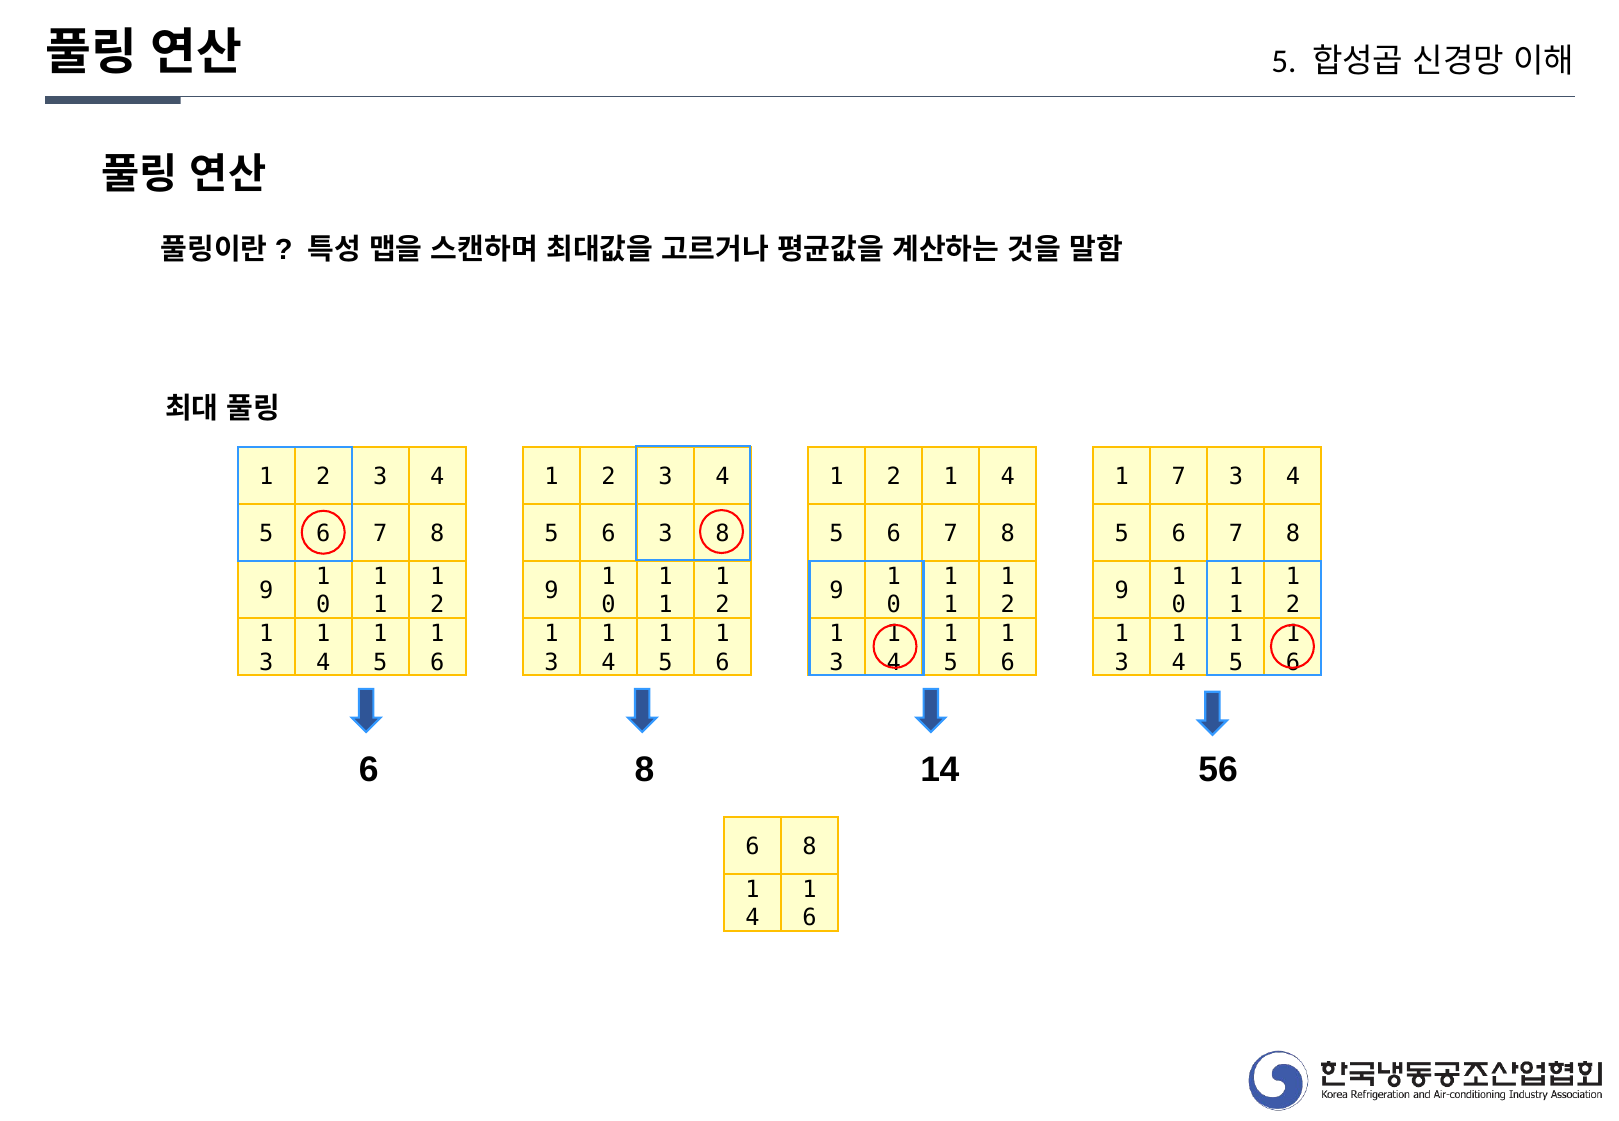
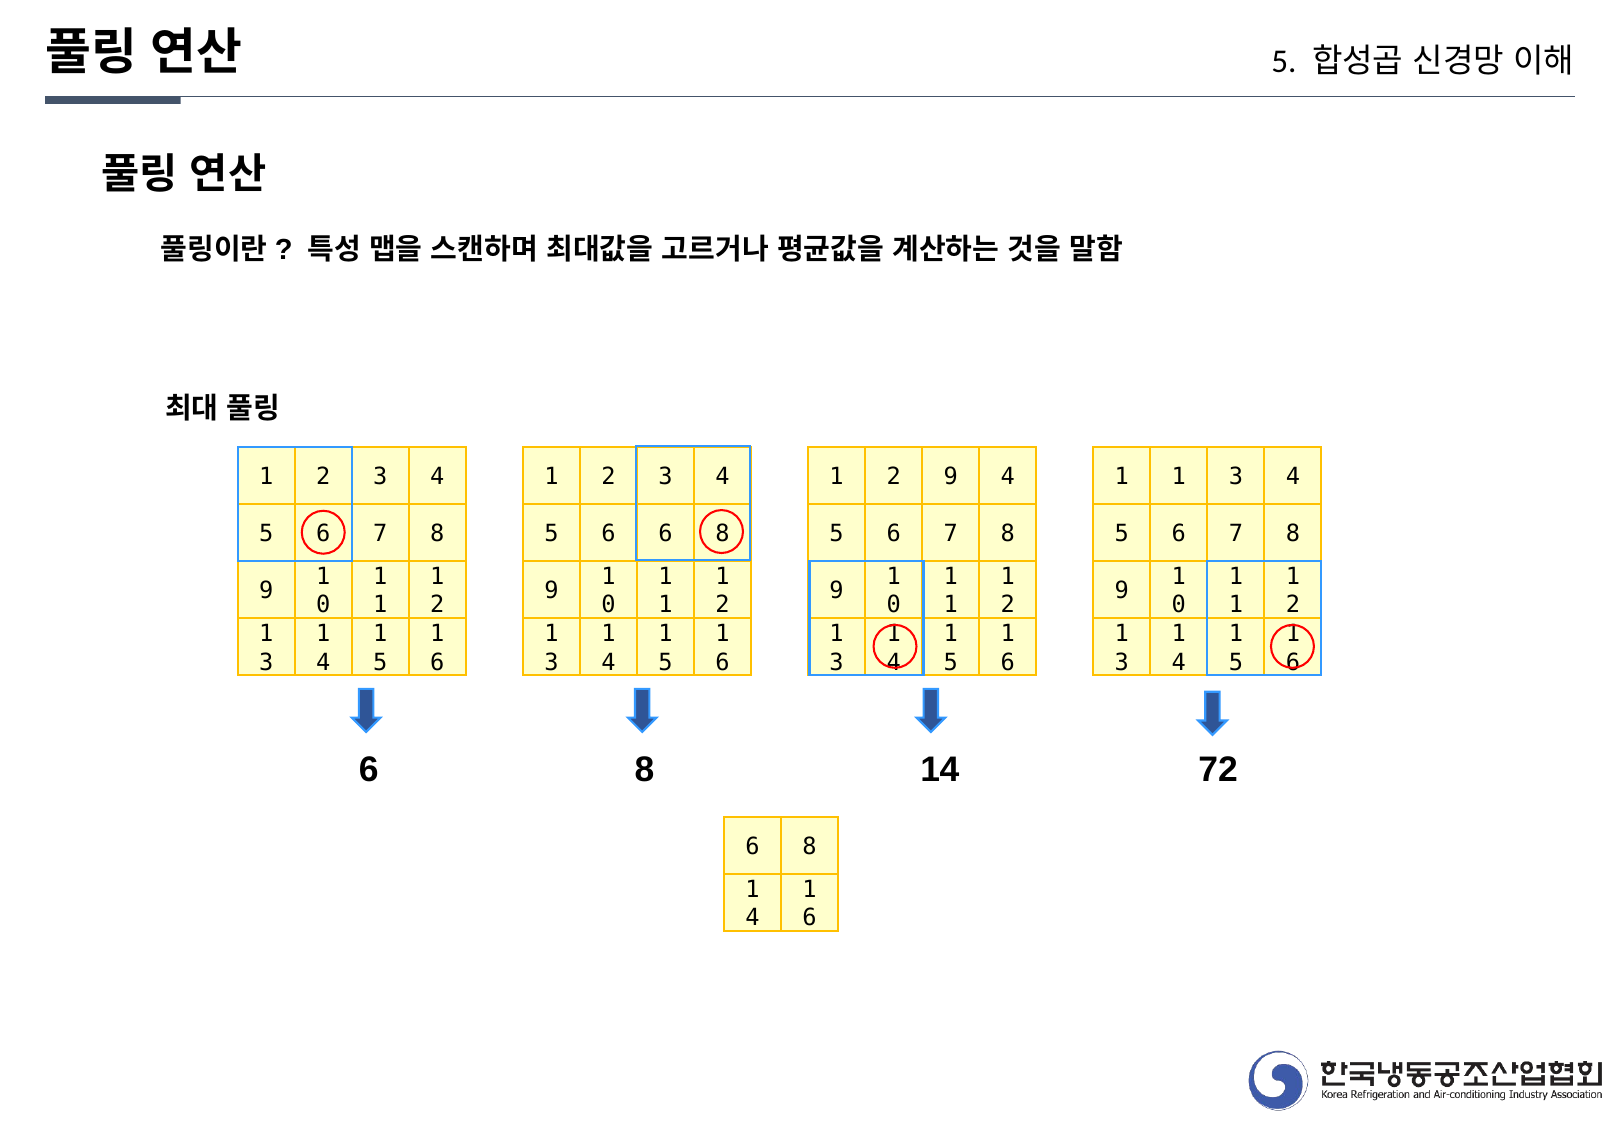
1: 1 -> 9 (951, 477)
7: 7 -> 1 (1179, 477)
3: 3 -> 6 (665, 534)
56: 56 -> 72 (1218, 770)
